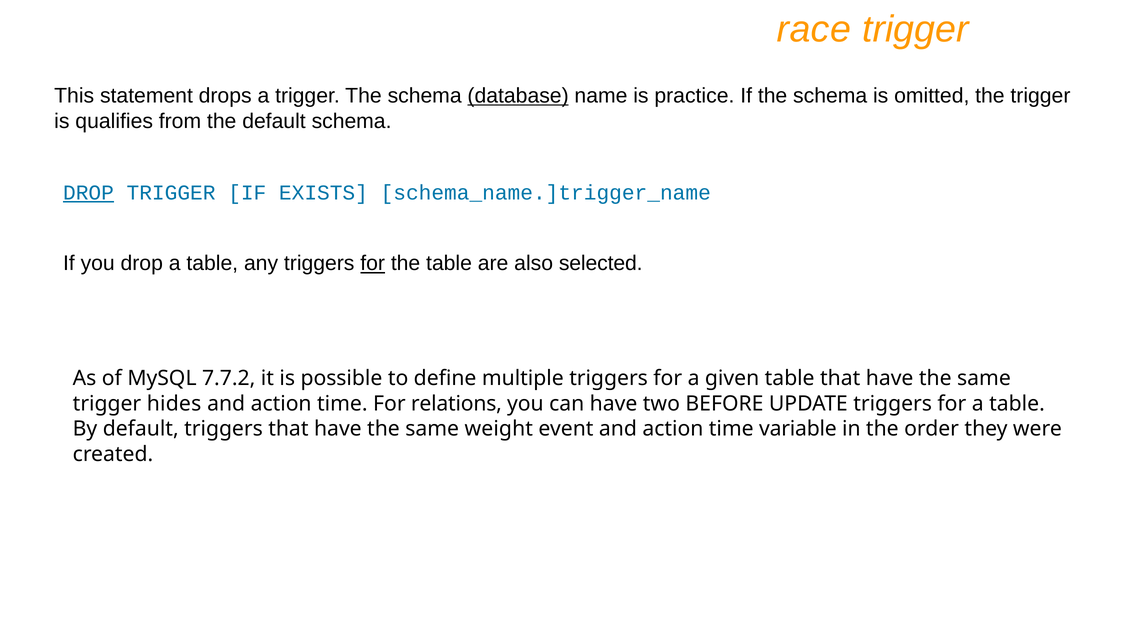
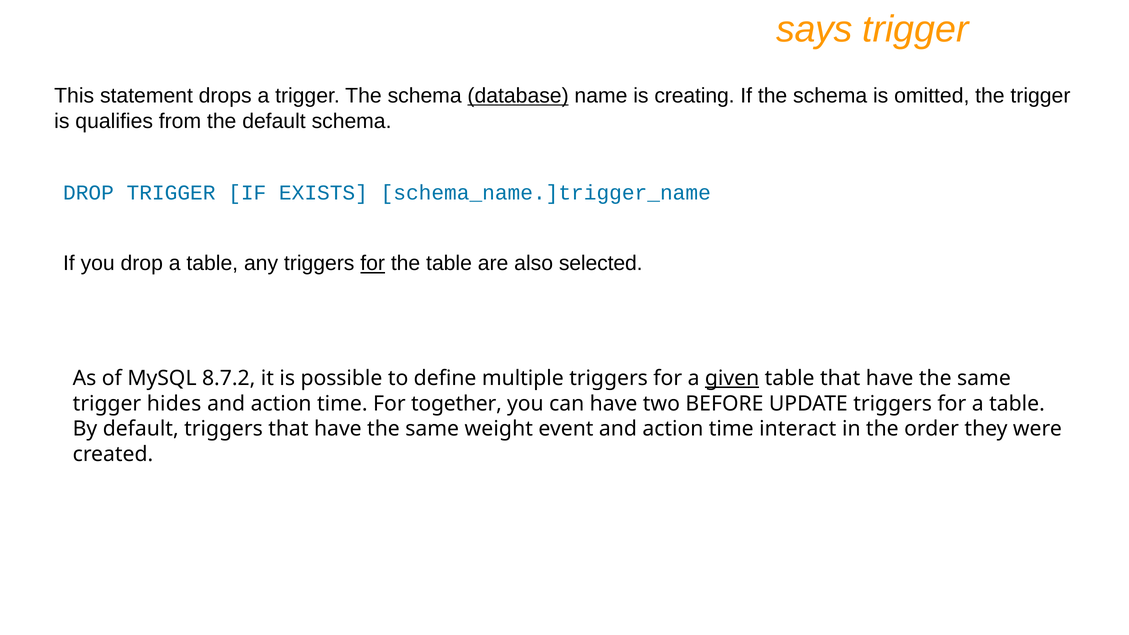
race: race -> says (814, 29)
practice: practice -> creating (694, 96)
DROP underline: present -> none (88, 193)
7.7.2: 7.7.2 -> 8.7.2 (229, 378)
given underline: none -> present (732, 378)
relations: relations -> together (456, 404)
variable: variable -> interact (798, 429)
